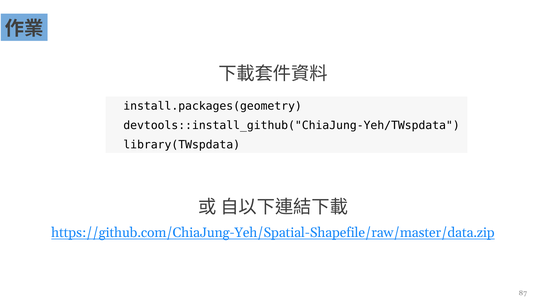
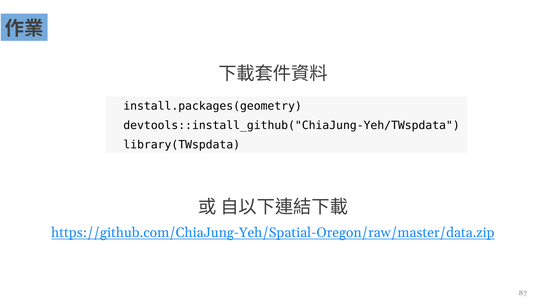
https://github.com/ChiaJung-Yeh/Spatial-Shapefile/raw/master/data.zip: https://github.com/ChiaJung-Yeh/Spatial-Shapefile/raw/master/data.zip -> https://github.com/ChiaJung-Yeh/Spatial-Oregon/raw/master/data.zip (273, 233)
